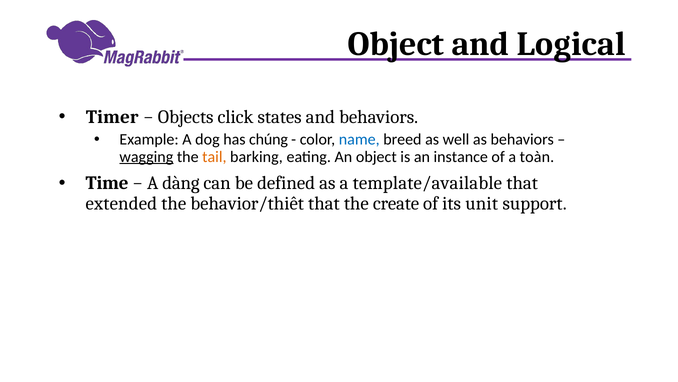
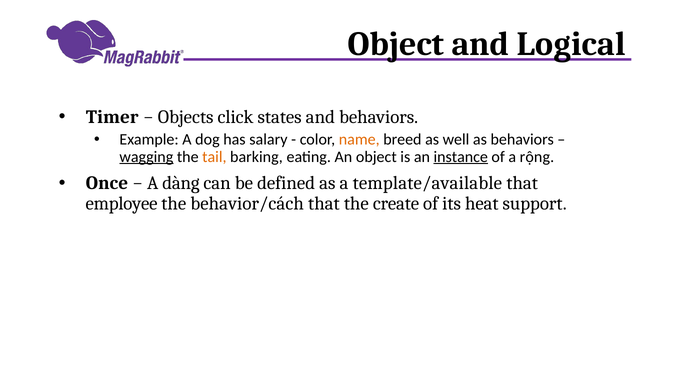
chúng: chúng -> salary (268, 139)
name colour: blue -> orange (359, 139)
instance underline: none -> present (461, 157)
toàn: toàn -> rộng (537, 157)
Time: Time -> Once (107, 183)
extended: extended -> employee (121, 203)
behavior/thiết: behavior/thiết -> behavior/cách (247, 203)
unit: unit -> heat (482, 203)
